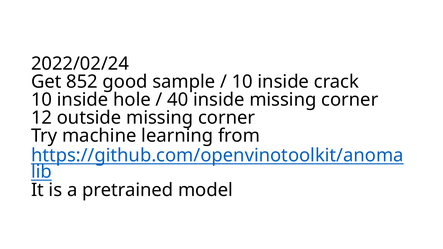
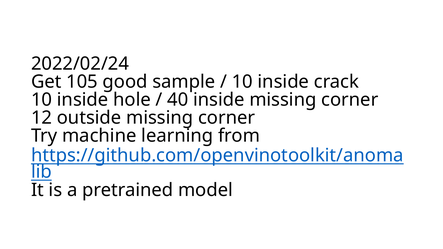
852: 852 -> 105 (82, 82)
